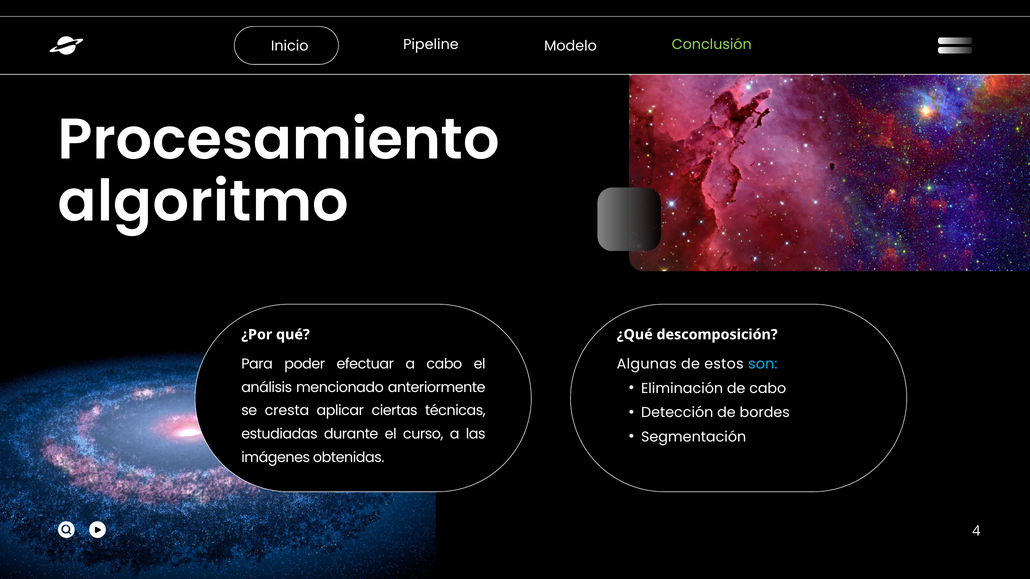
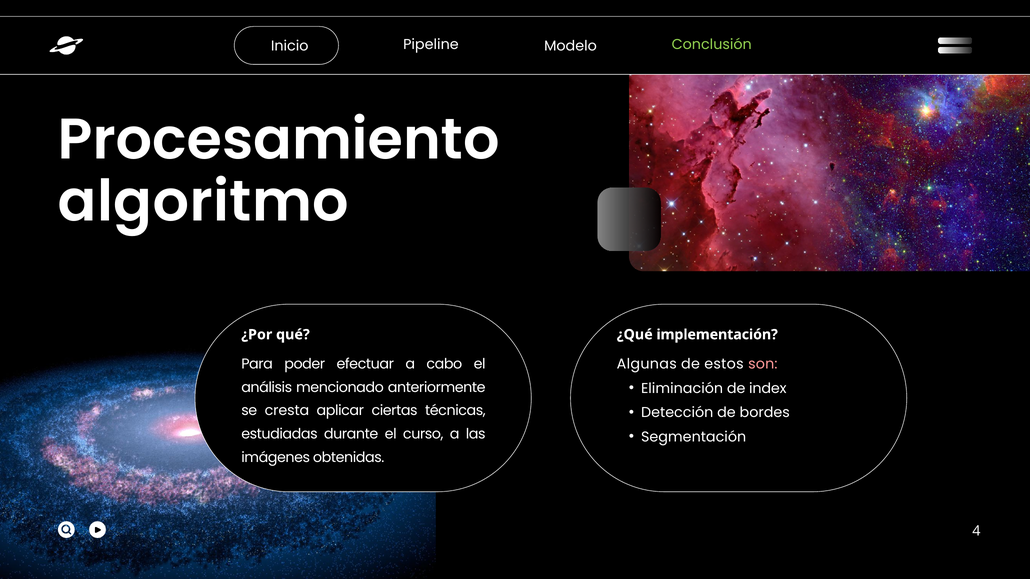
descomposición: descomposición -> implementación (717, 335)
son colour: light blue -> pink (763, 364)
de cabo: cabo -> index (768, 389)
